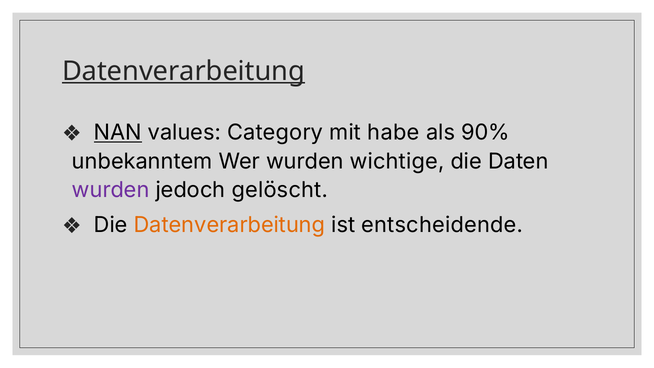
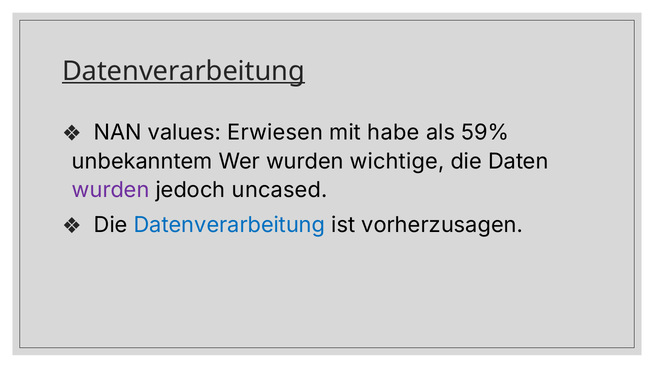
NAN underline: present -> none (118, 132)
Category: Category -> Erwiesen (275, 132)
90%: 90% -> 59% (485, 132)
gelöscht: gelöscht -> uncased (280, 190)
Datenverarbeitung colour: orange -> blue (229, 225)
entscheidende: entscheidende -> vorherzusagen (442, 225)
